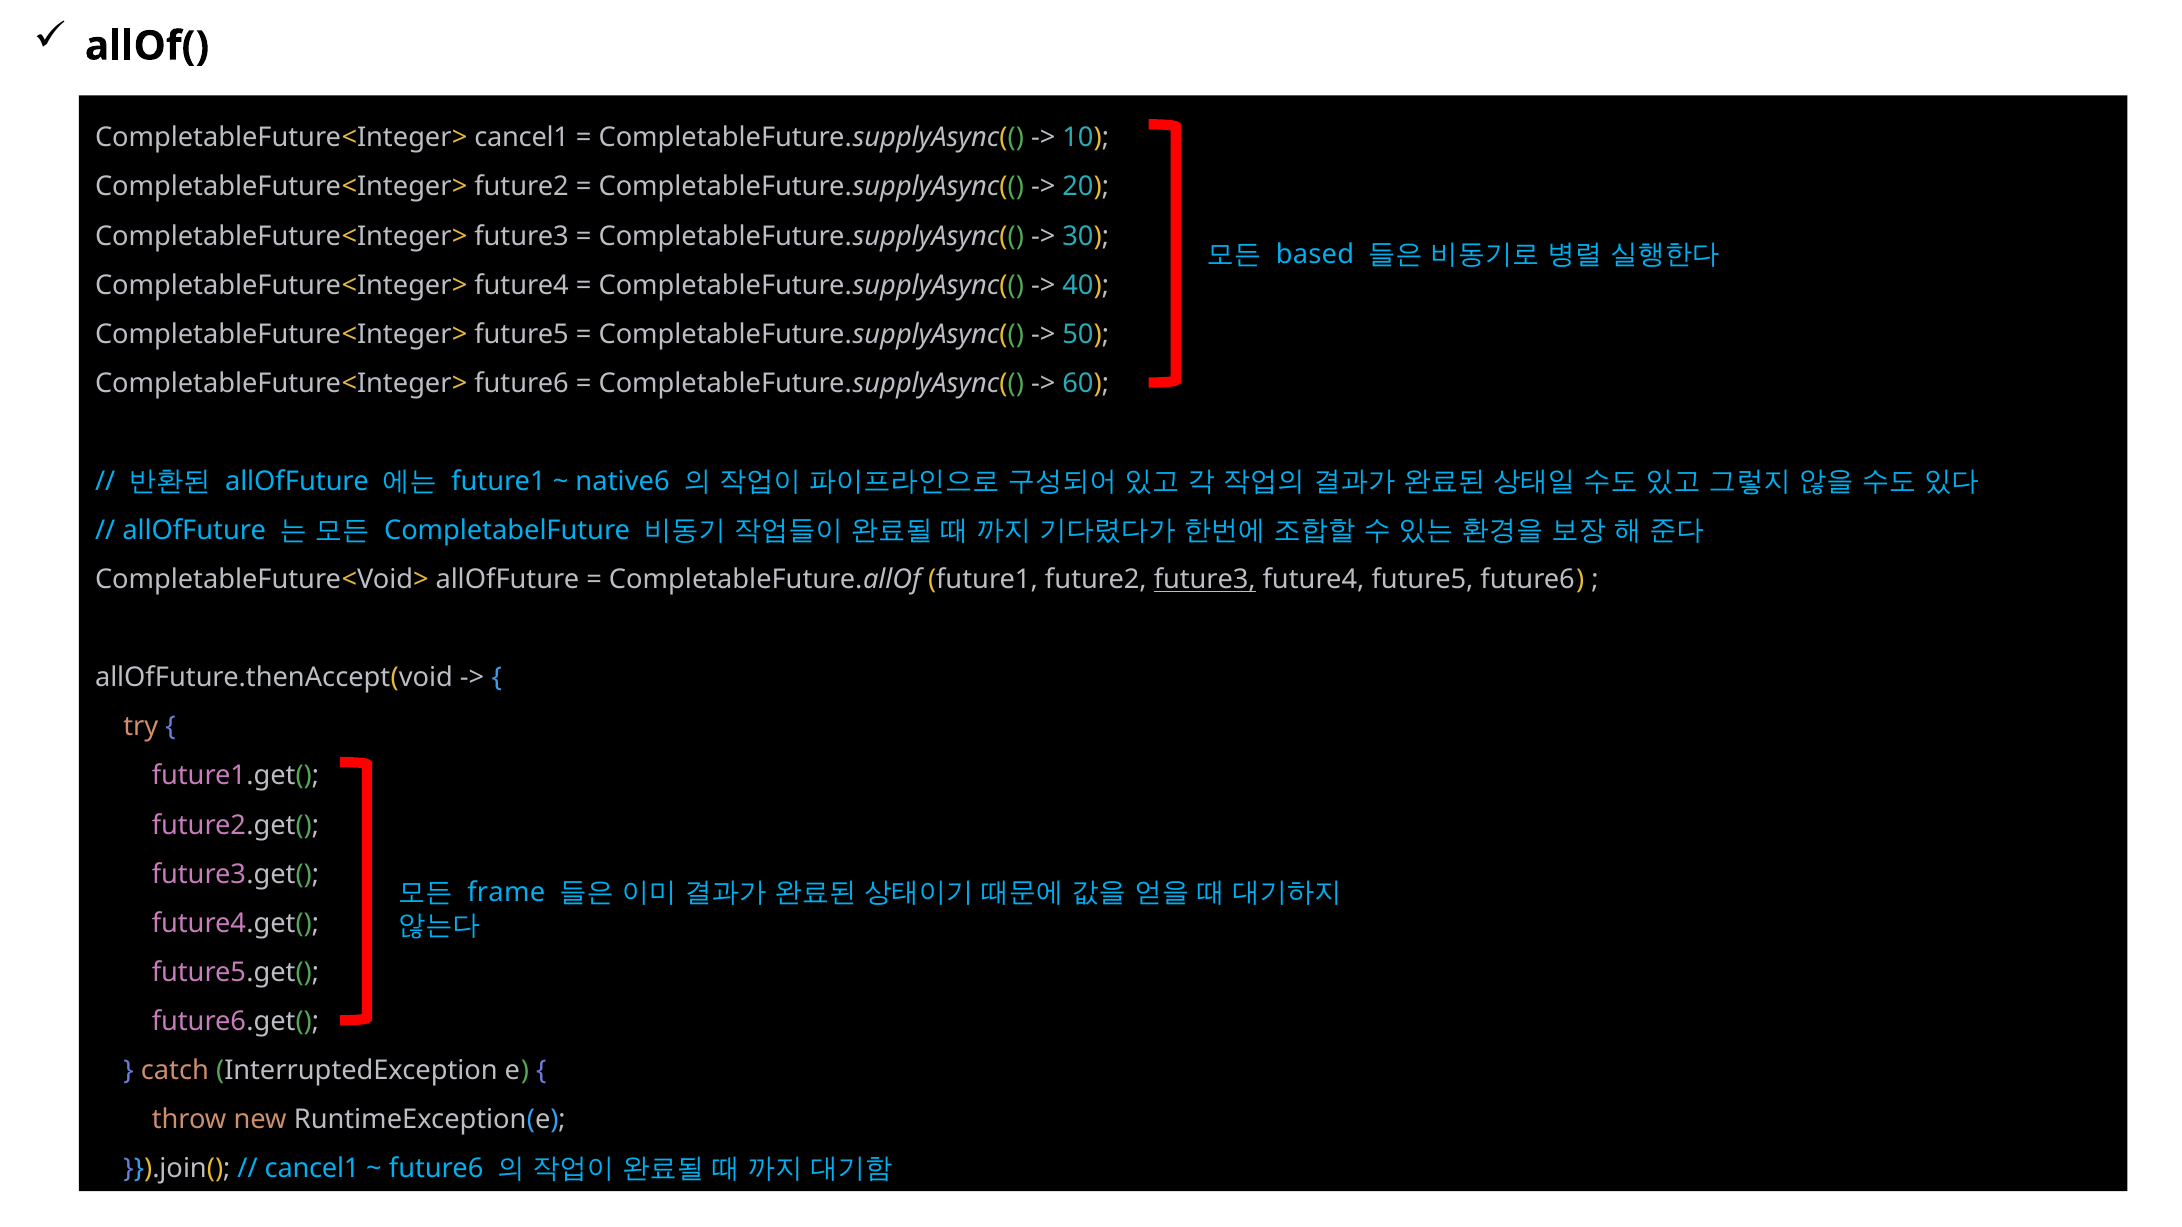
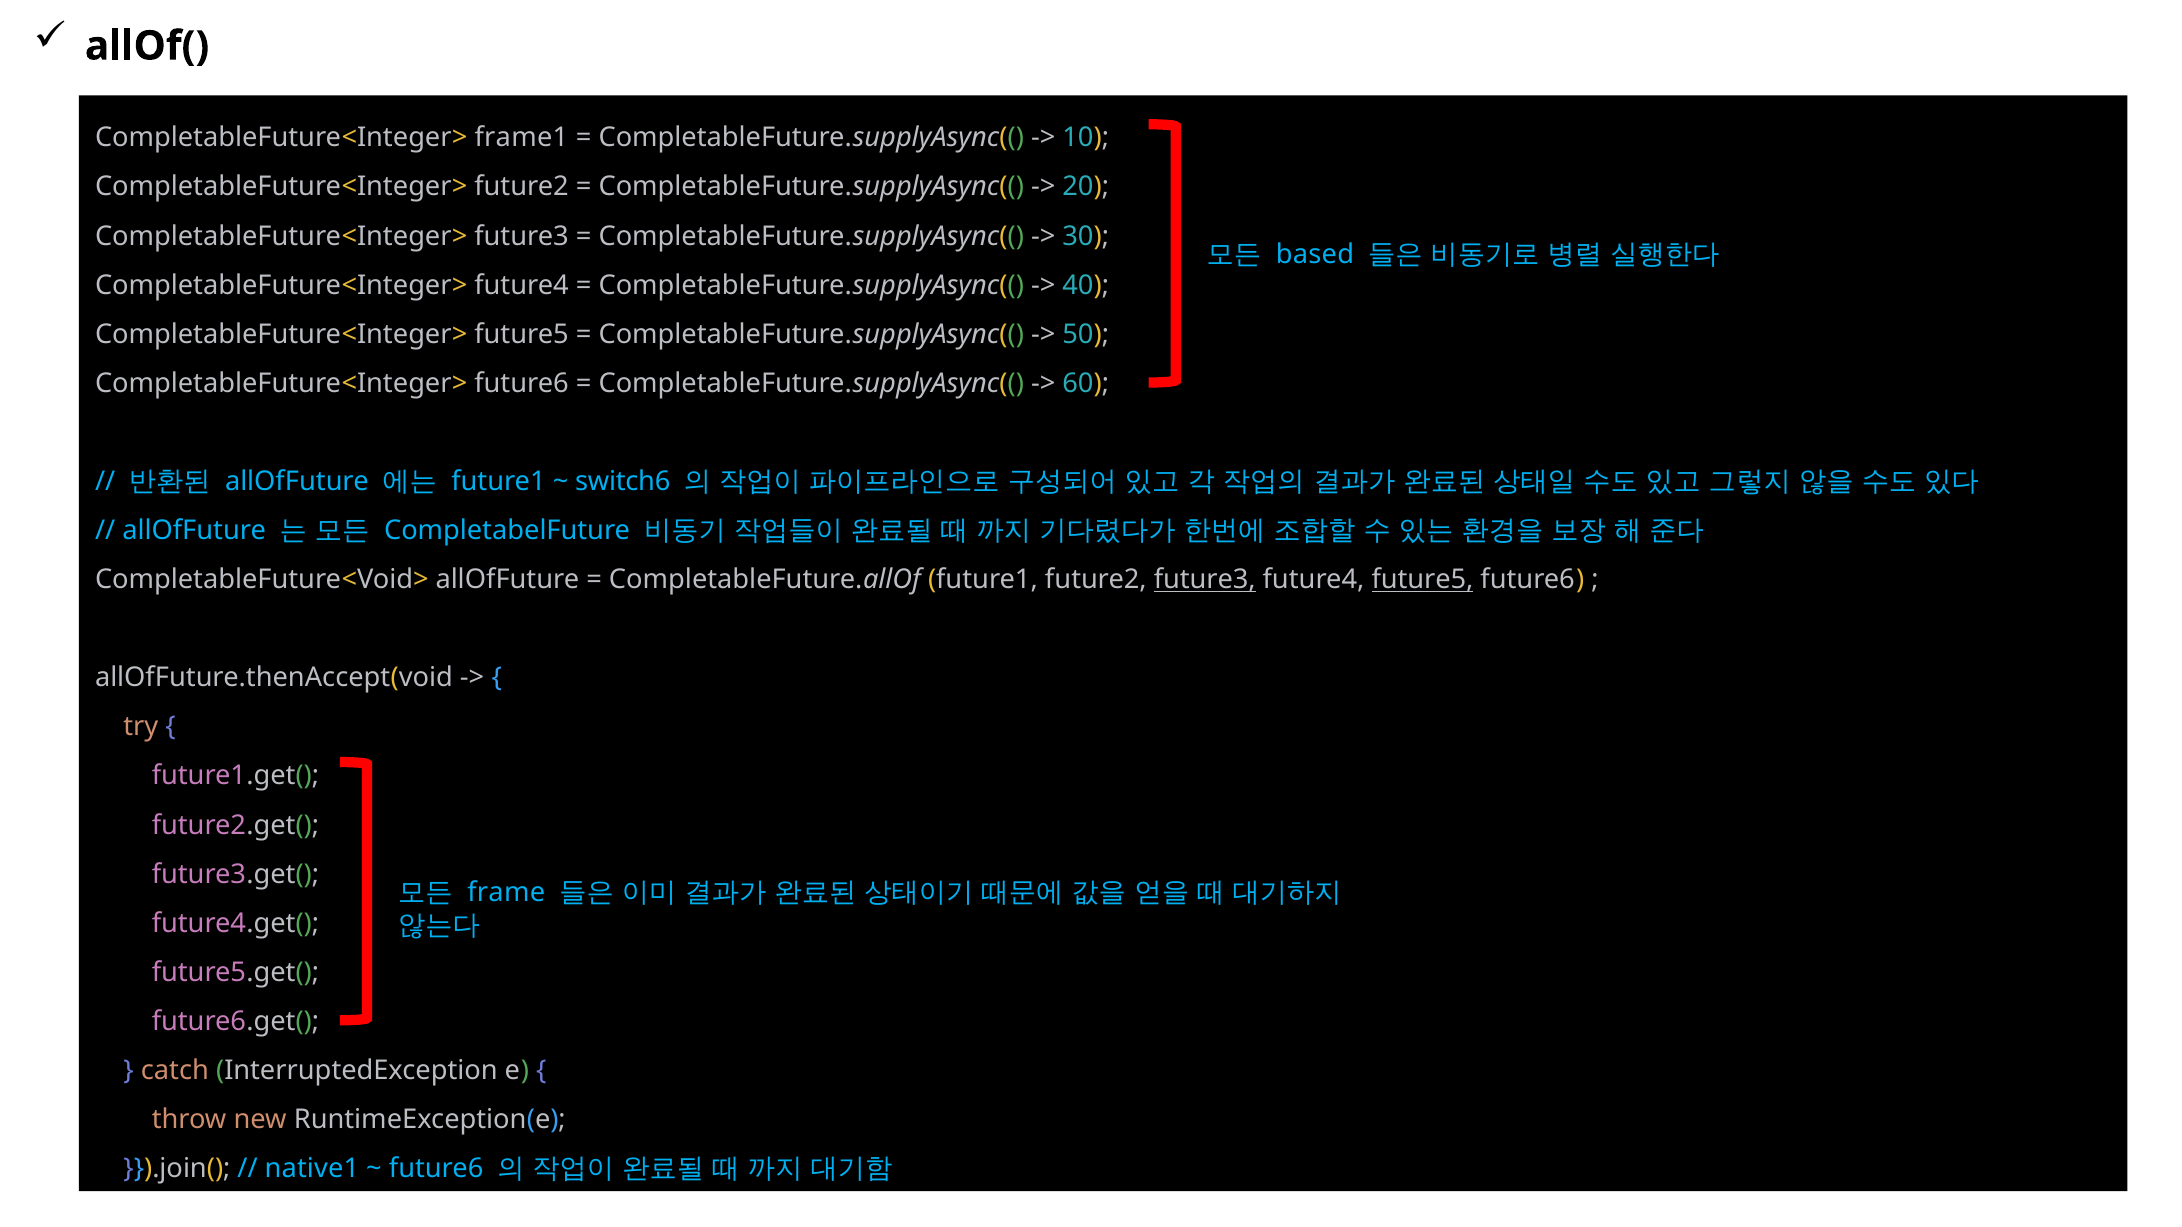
CompletableFuture<Integer> cancel1: cancel1 -> frame1 (521, 138)
native6: native6 -> switch6 (623, 482)
future5 underline: none -> present (1423, 580)
cancel1: cancel1 -> native1 (312, 1169)
